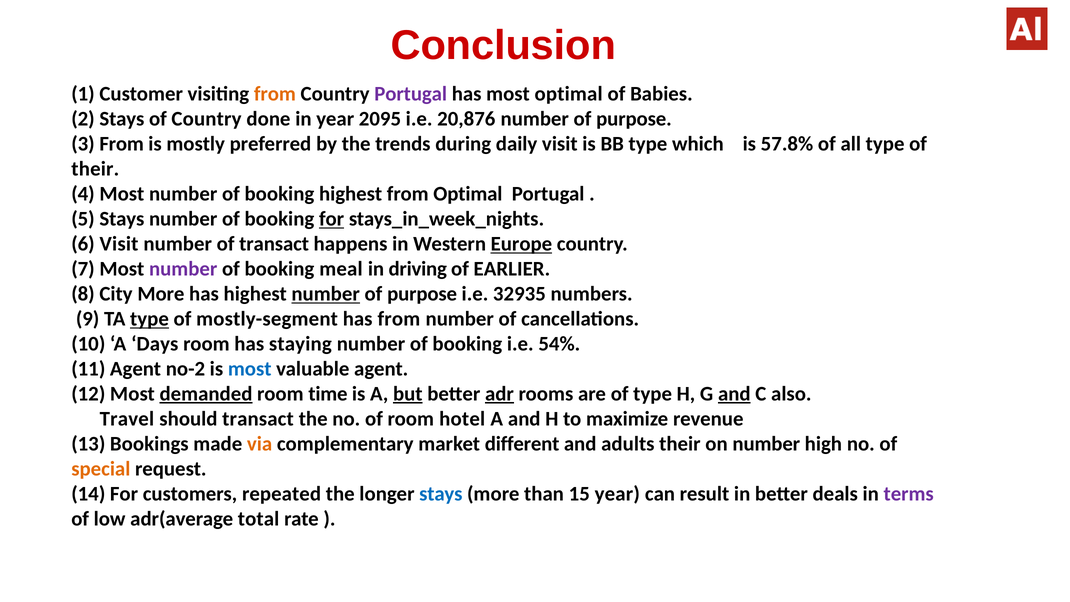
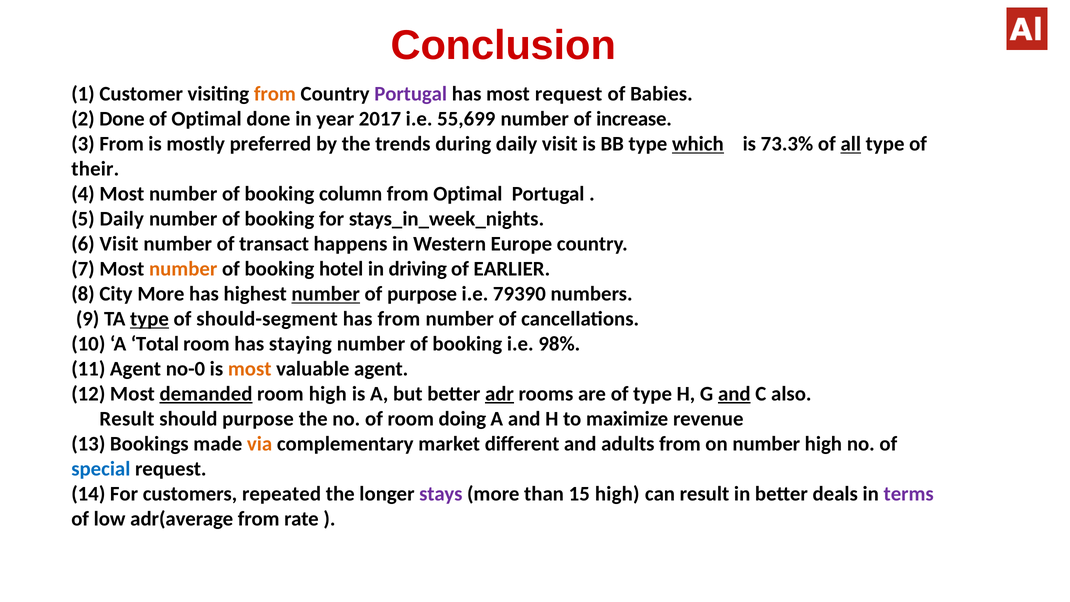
most optimal: optimal -> request (569, 94)
2 Stays: Stays -> Done (122, 119)
of Country: Country -> Optimal (207, 119)
2095: 2095 -> 2017 (380, 119)
20,876: 20,876 -> 55,699 (466, 119)
purpose: purpose -> increase (634, 119)
which underline: none -> present (698, 144)
57.8%: 57.8% -> 73.3% (787, 144)
all underline: none -> present (851, 144)
booking highest: highest -> column (351, 194)
5 Stays: Stays -> Daily (122, 219)
for underline: present -> none (332, 219)
Europe underline: present -> none (521, 244)
number colour: purple -> orange (183, 269)
meal: meal -> hotel (341, 269)
32935: 32935 -> 79390 (519, 294)
mostly-segment: mostly-segment -> should-segment (267, 319)
Days: Days -> Total (155, 344)
54%: 54% -> 98% (559, 344)
no-2: no-2 -> no-0 (185, 369)
most colour: blue -> orange (250, 369)
room time: time -> high (328, 394)
but underline: present -> none (408, 394)
Travel: Travel -> Result (127, 419)
should transact: transact -> purpose (258, 419)
hotel: hotel -> doing (462, 419)
adults their: their -> from (680, 444)
special colour: orange -> blue (101, 469)
stays colour: blue -> purple (441, 494)
15 year: year -> high (617, 494)
adr(average total: total -> from (259, 519)
